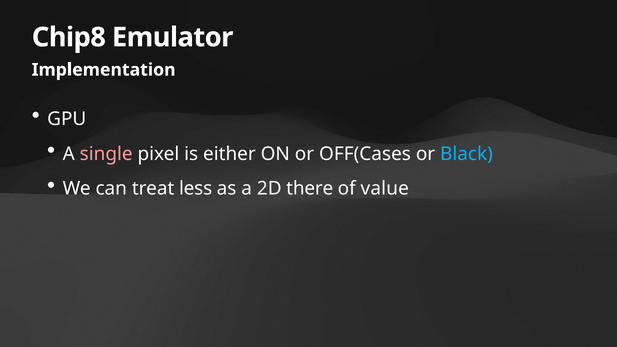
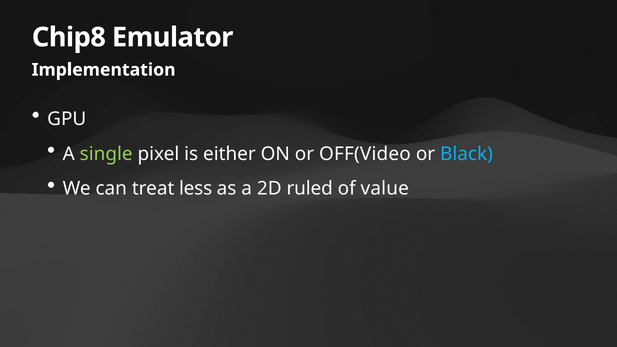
single colour: pink -> light green (106, 154)
OFF(Cases: OFF(Cases -> OFF(Video (365, 154)
there: there -> ruled (310, 189)
